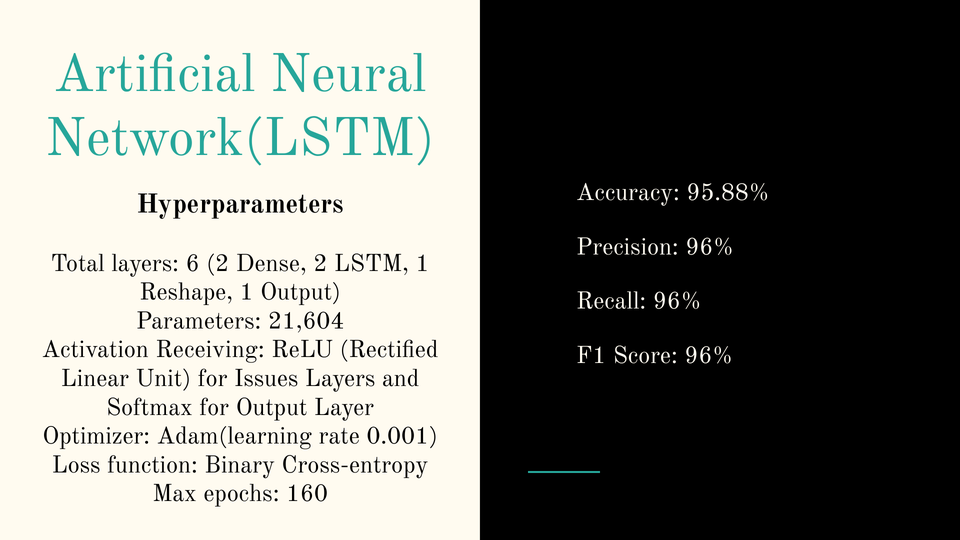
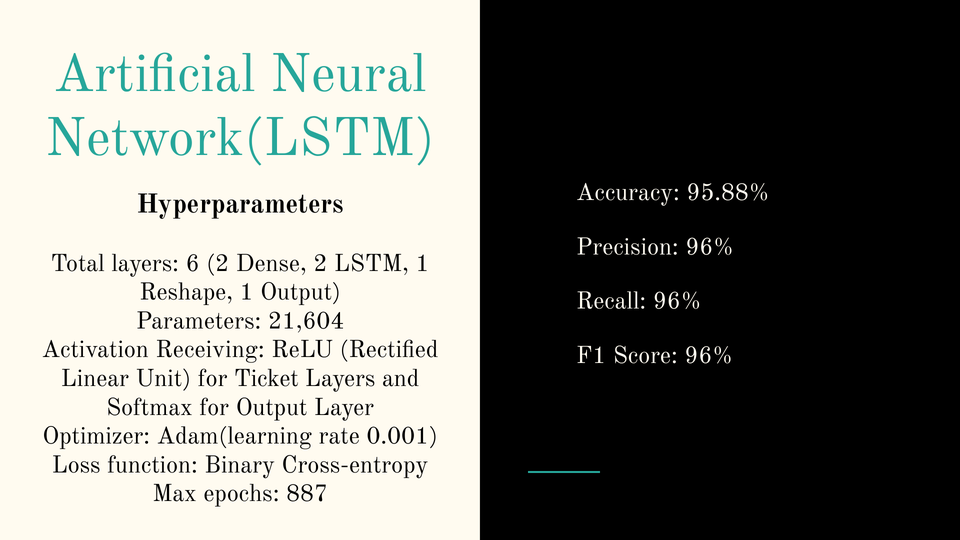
Issues: Issues -> Ticket (266, 378)
160: 160 -> 887 (307, 494)
